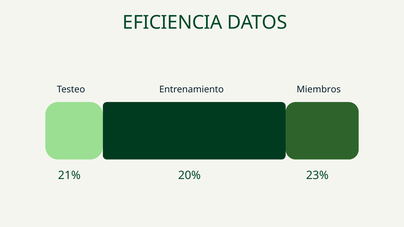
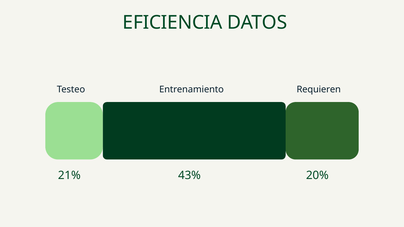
Miembros: Miembros -> Requieren (319, 90)
20%: 20% -> 43% (189, 176)
23%: 23% -> 20% (317, 176)
